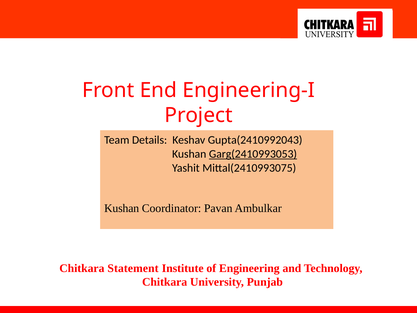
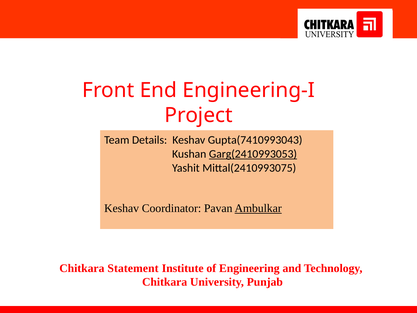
Gupta(2410992043: Gupta(2410992043 -> Gupta(7410993043 (255, 140)
Kushan: Kushan -> Keshav (122, 208)
Ambulkar underline: none -> present (258, 208)
